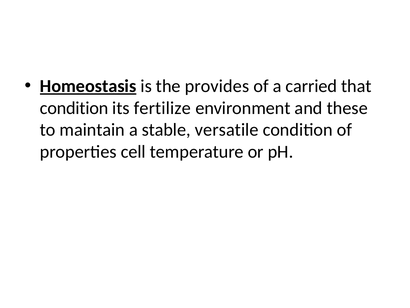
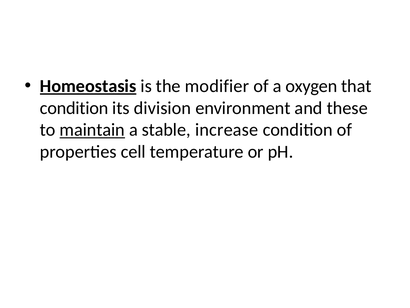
provides: provides -> modifier (217, 86)
carried: carried -> oxygen (311, 86)
fertilize: fertilize -> division (162, 108)
maintain underline: none -> present (92, 130)
versatile: versatile -> increase (227, 130)
